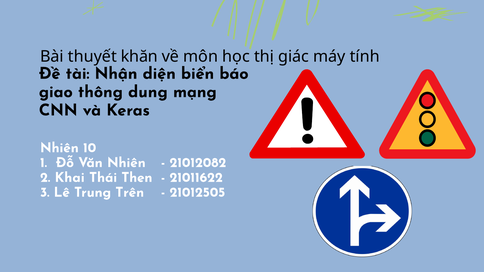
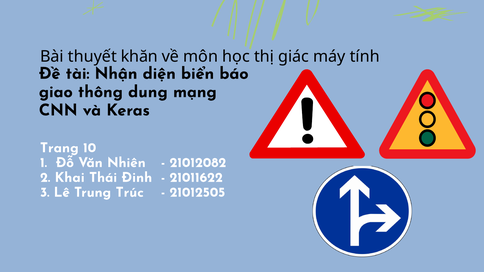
Nhiên: Nhiên -> Trang (59, 148)
Then: Then -> Đinh (137, 178)
Trên: Trên -> Trúc (130, 192)
